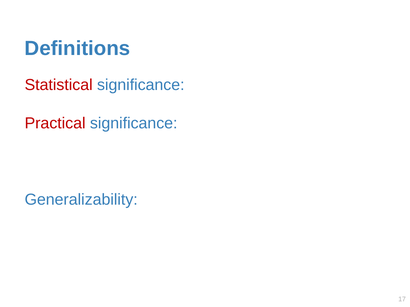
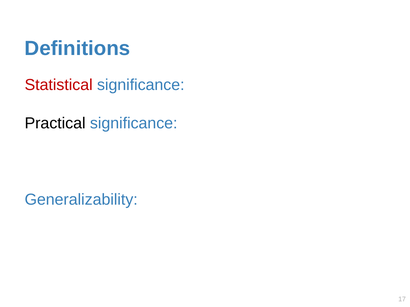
Practical colour: red -> black (55, 123)
